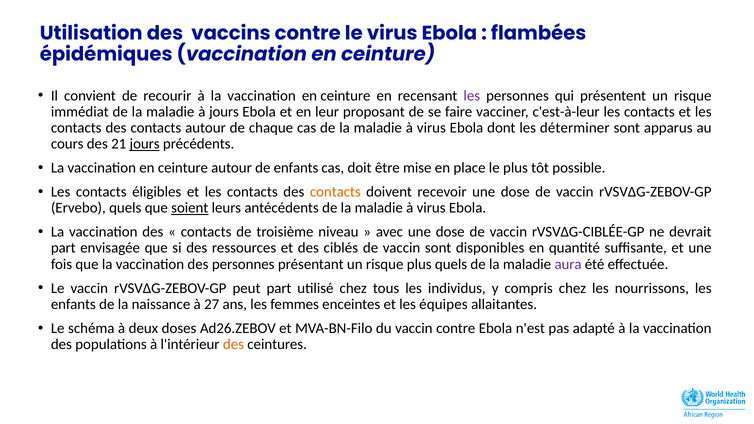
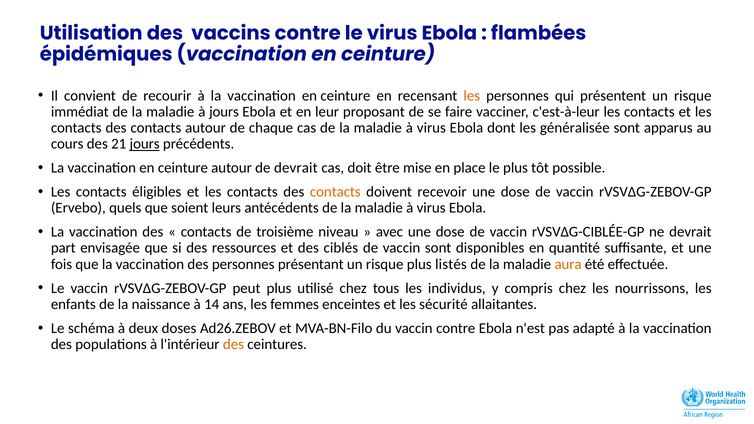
les colour: purple -> orange (472, 96)
déterminer: déterminer -> généralisée (575, 128)
de enfants: enfants -> devrait (296, 168)
soient underline: present -> none (190, 208)
plus quels: quels -> listés (451, 264)
aura colour: purple -> orange (568, 264)
peut part: part -> plus (279, 288)
27: 27 -> 14 (212, 304)
équipes: équipes -> sécurité (443, 304)
